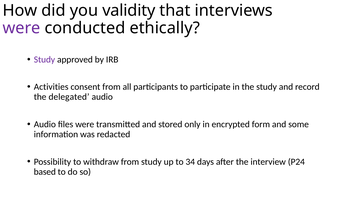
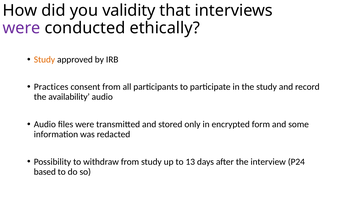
Study colour: purple -> orange (44, 60)
Activities: Activities -> Practices (51, 87)
delegated: delegated -> availability (69, 97)
34: 34 -> 13 (190, 162)
